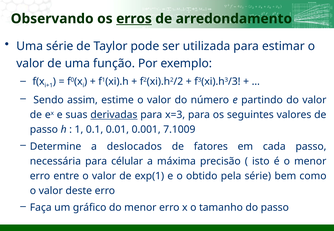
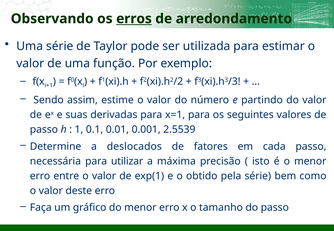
derivadas underline: present -> none (114, 115)
x=3: x=3 -> x=1 (175, 115)
7.1009: 7.1009 -> 2.5539 (179, 130)
célular: célular -> utilizar (127, 161)
